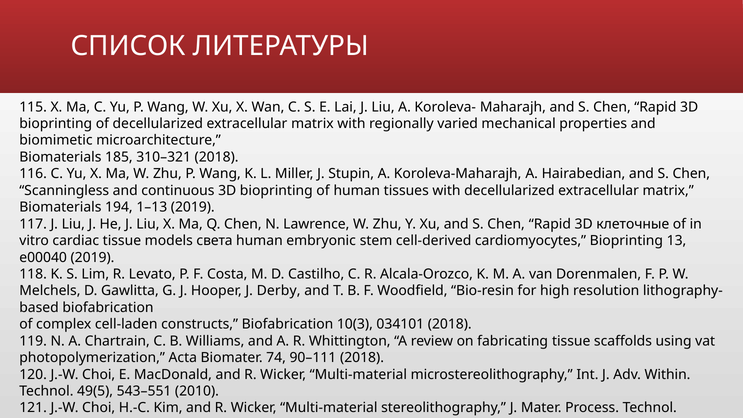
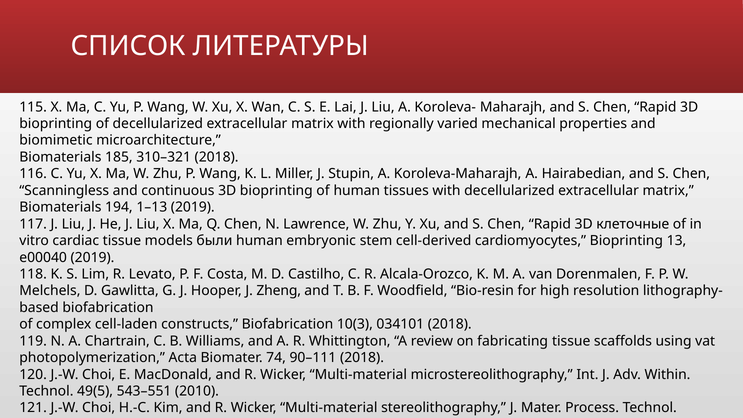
света: света -> были (214, 241)
Derby: Derby -> Zheng (279, 291)
